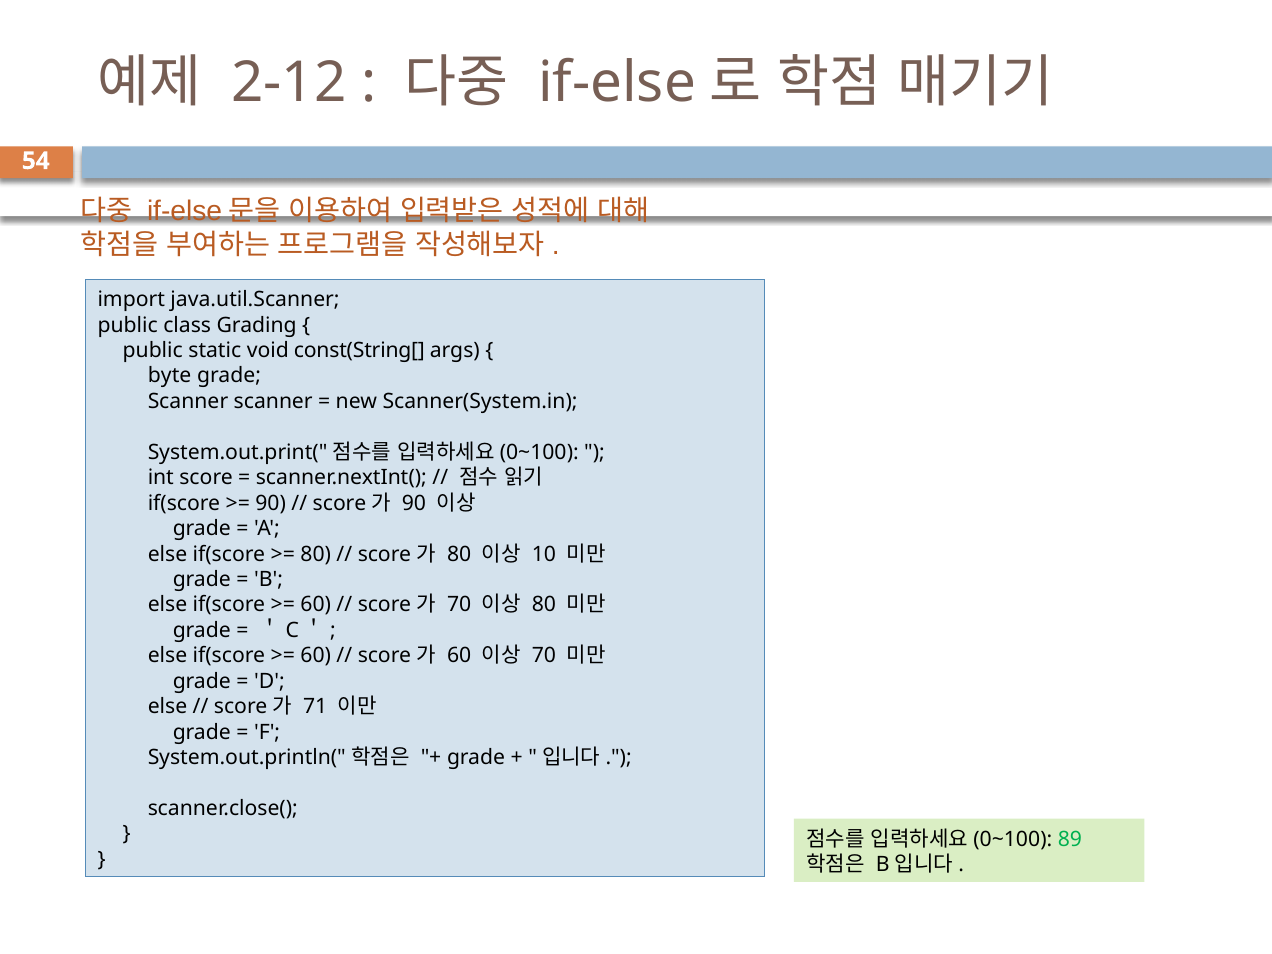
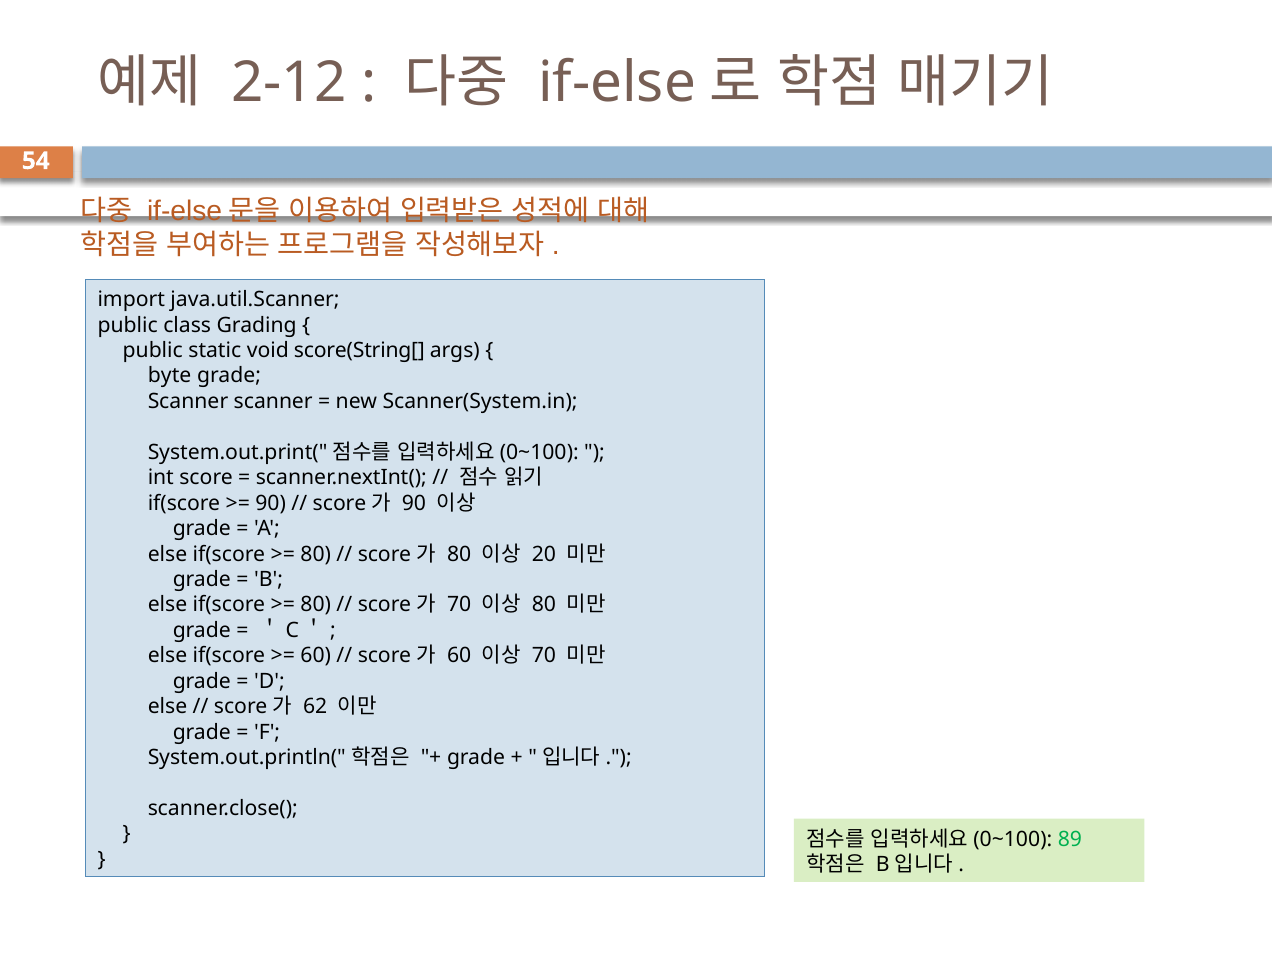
const(String[: const(String[ -> score(String[ (359, 351)
10: 10 -> 20 (544, 554)
60: 60 -> 80 (316, 605)
71: 71 -> 62 (315, 707)
